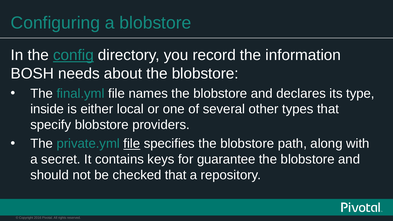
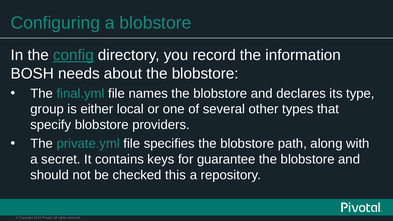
inside: inside -> group (47, 109)
file underline: present -> none (132, 144)
checked that: that -> this (176, 175)
